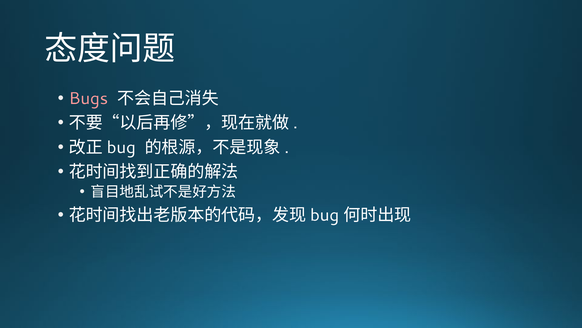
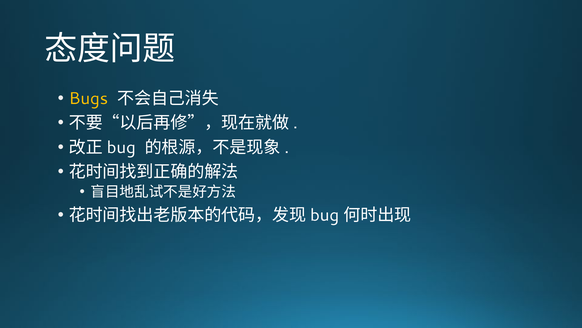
Bugs colour: pink -> yellow (89, 98)
